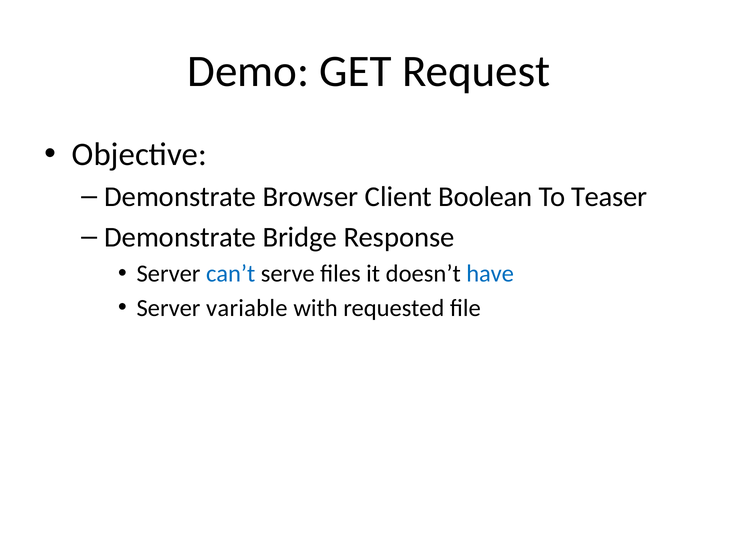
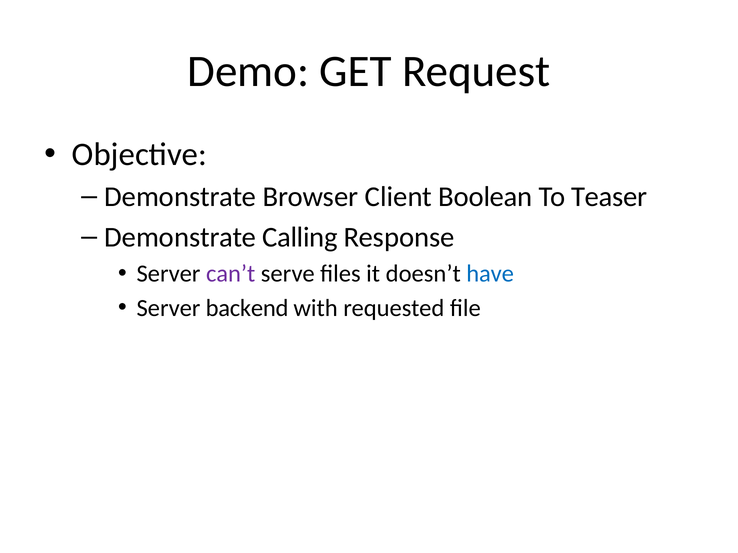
Bridge: Bridge -> Calling (300, 237)
can’t colour: blue -> purple (231, 274)
variable: variable -> backend (247, 308)
